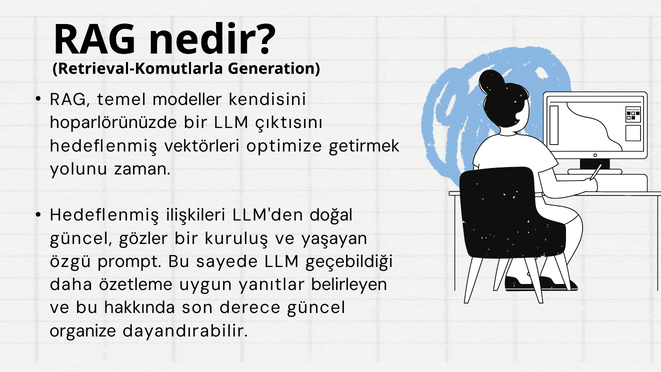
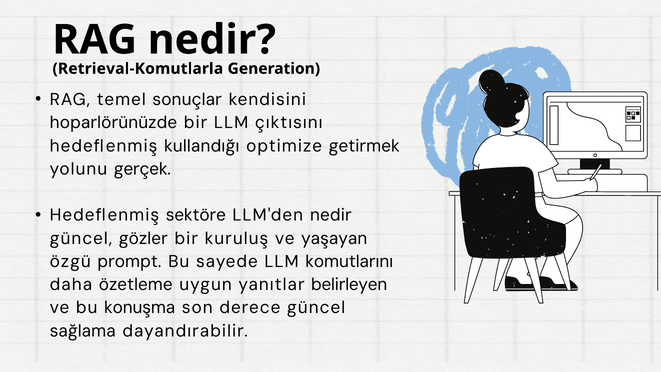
modeller: modeller -> sonuçlar (187, 100)
vektörleri: vektörleri -> kullandığı (202, 146)
zaman: zaman -> gerçek (142, 169)
ilişkileri: ilişkileri -> sektöre (196, 215)
LLM'den doğal: doğal -> nedir (331, 215)
geçebildiği: geçebildiği -> komutlarını (349, 261)
hakkında: hakkında -> konuşma (140, 308)
organize: organize -> sağlama (83, 331)
